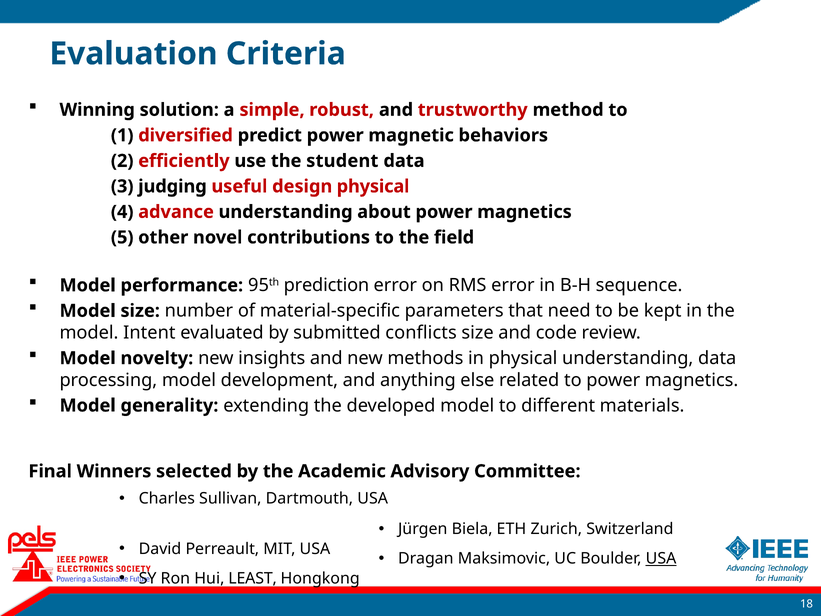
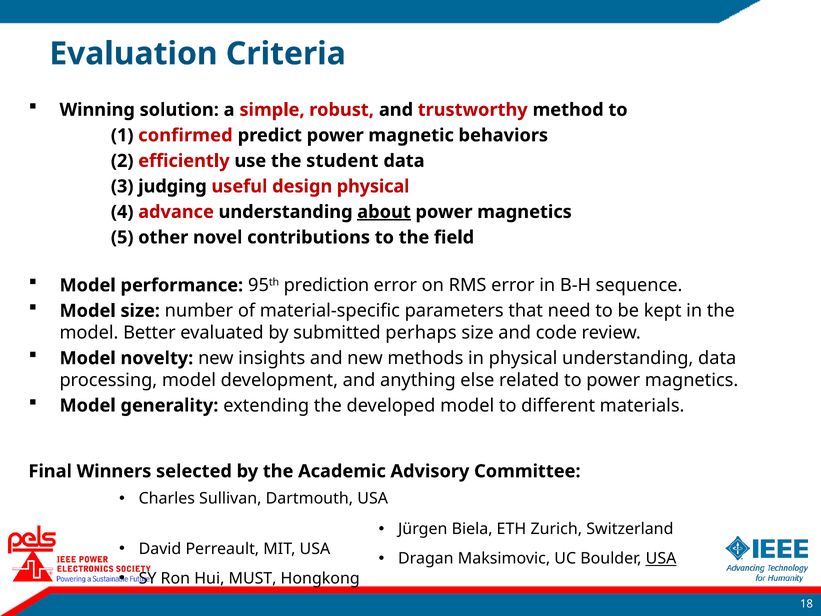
diversified: diversified -> confirmed (185, 135)
about underline: none -> present (384, 212)
Intent: Intent -> Better (149, 333)
conflicts: conflicts -> perhaps (421, 333)
LEAST: LEAST -> MUST (253, 578)
